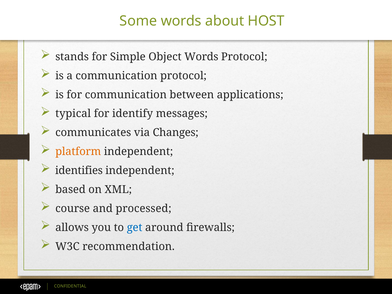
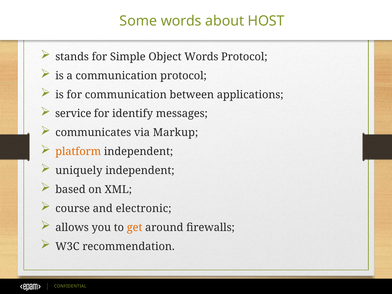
typical: typical -> service (73, 114)
Changes: Changes -> Markup (175, 133)
identifies: identifies -> uniquely (79, 171)
processed: processed -> electronic (144, 208)
get colour: blue -> orange (135, 227)
